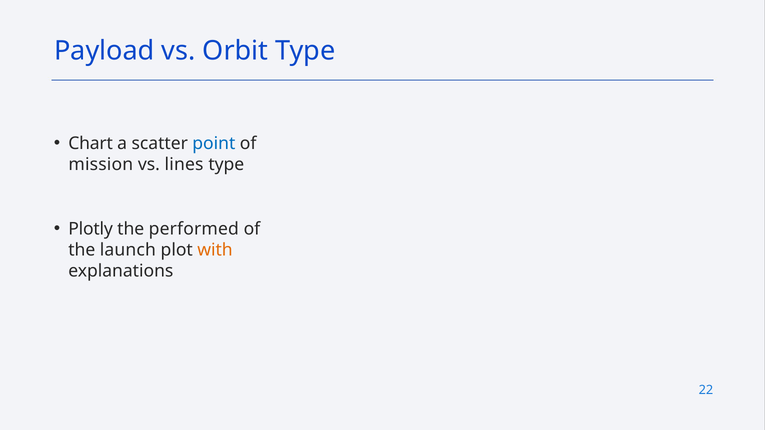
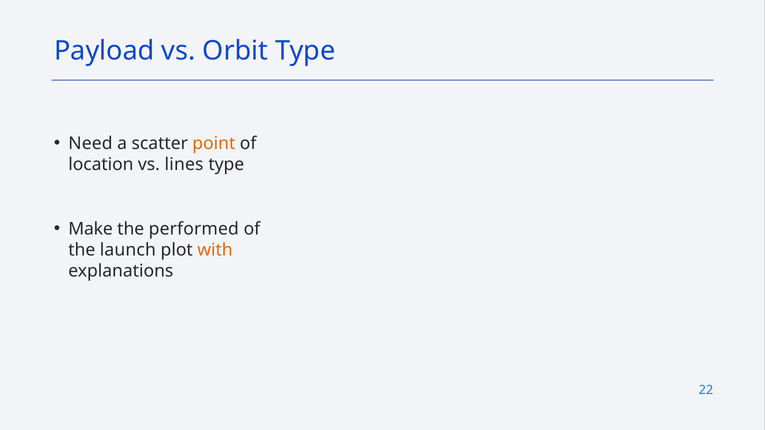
Chart: Chart -> Need (90, 144)
point colour: blue -> orange (214, 144)
mission: mission -> location (101, 165)
Plotly: Plotly -> Make (91, 229)
